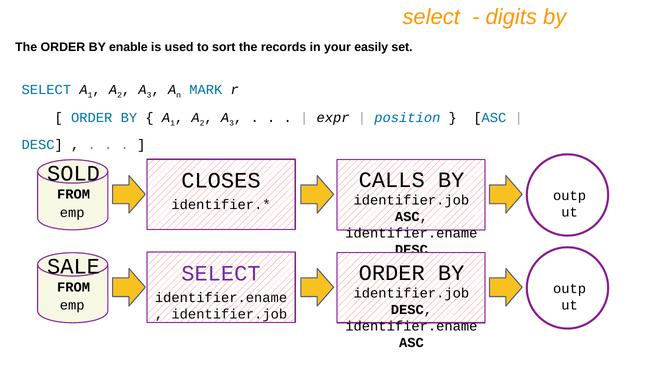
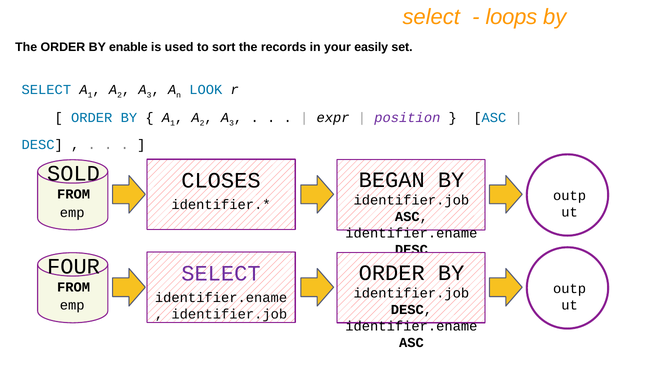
digits: digits -> loops (511, 17)
MARK: MARK -> LOOK (206, 90)
position colour: blue -> purple (407, 118)
CALLS: CALLS -> BEGAN (392, 180)
SALE: SALE -> FOUR (74, 267)
